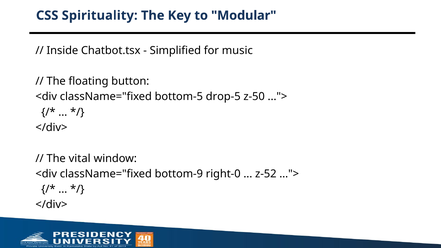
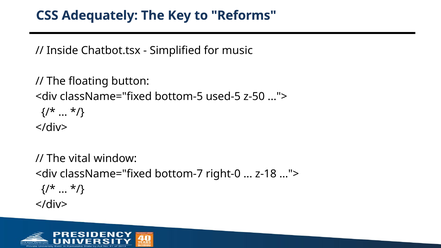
Spirituality: Spirituality -> Adequately (100, 15)
Modular: Modular -> Reforms (244, 15)
drop-5: drop-5 -> used-5 (223, 97)
bottom-9: bottom-9 -> bottom-7 (179, 174)
z-52: z-52 -> z-18 (266, 174)
